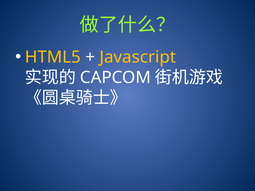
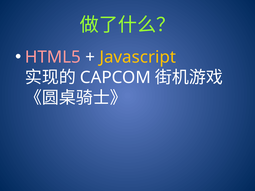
HTML5 colour: yellow -> pink (53, 57)
